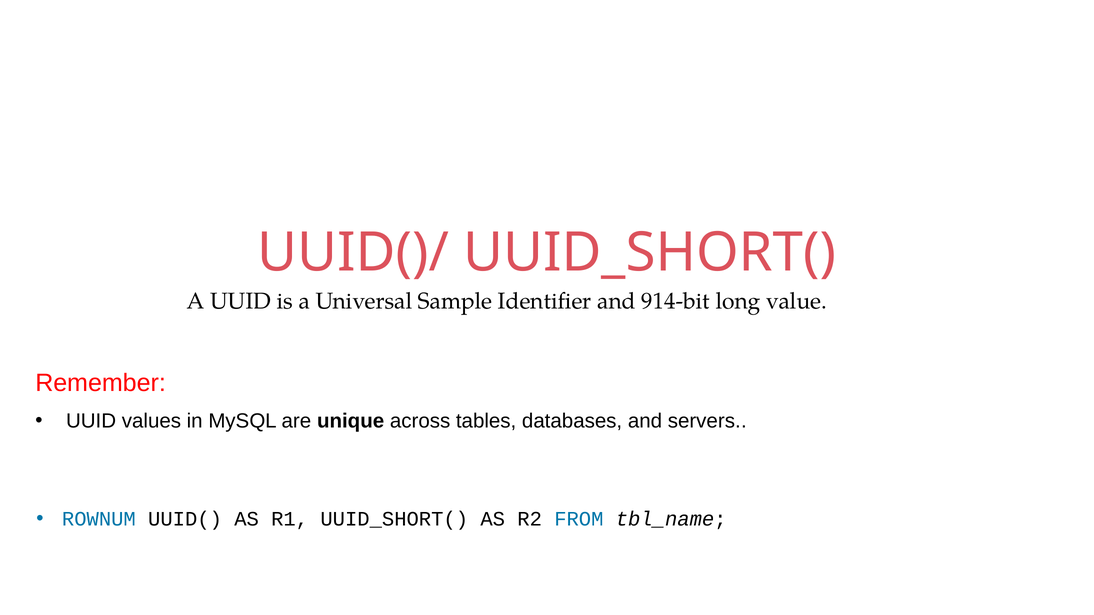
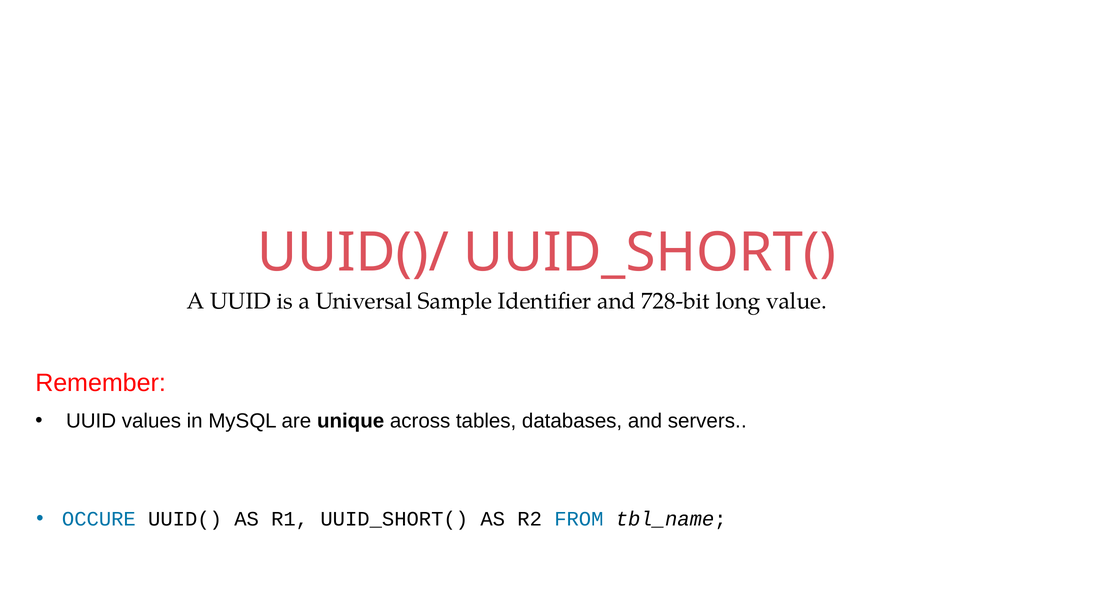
914-bit: 914-bit -> 728-bit (676, 302)
ROWNUM: ROWNUM -> OCCURE (99, 519)
